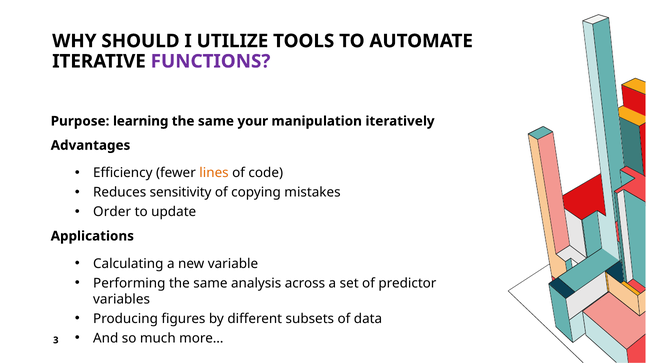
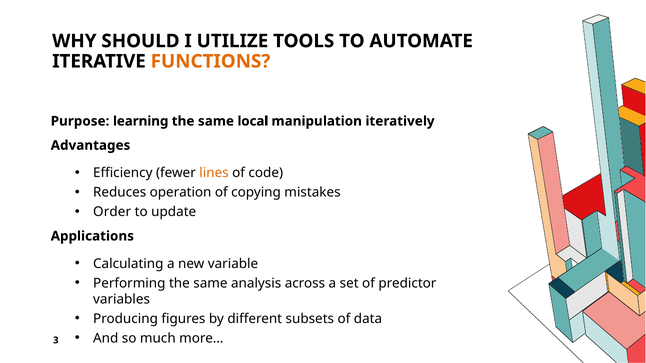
FUNCTIONS colour: purple -> orange (211, 61)
your: your -> local (253, 121)
sensitivity: sensitivity -> operation (181, 193)
